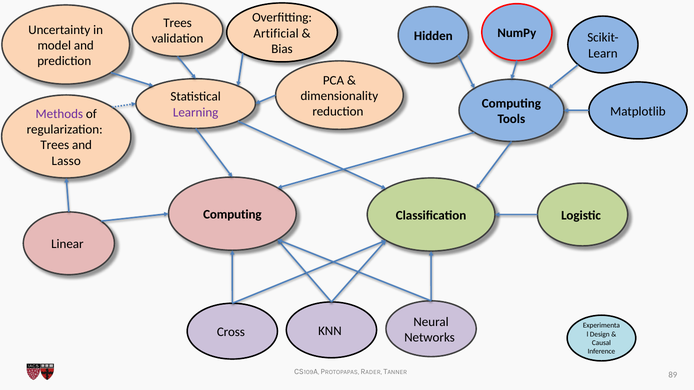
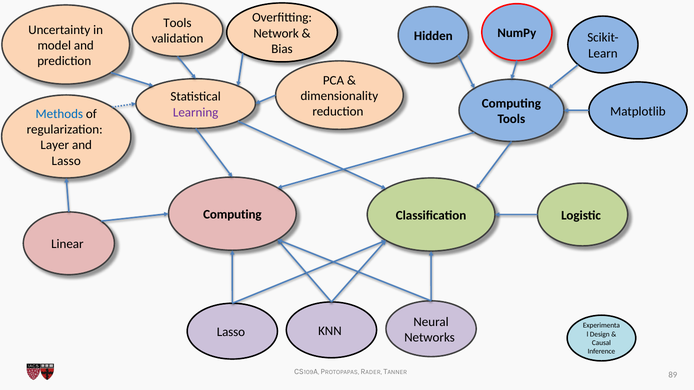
Trees: Trees -> Tools (177, 23)
Artificial: Artificial -> Network (276, 33)
Methods colour: purple -> blue (59, 114)
Trees: Trees -> Layer (55, 145)
Cross: Cross -> Lasso (231, 332)
